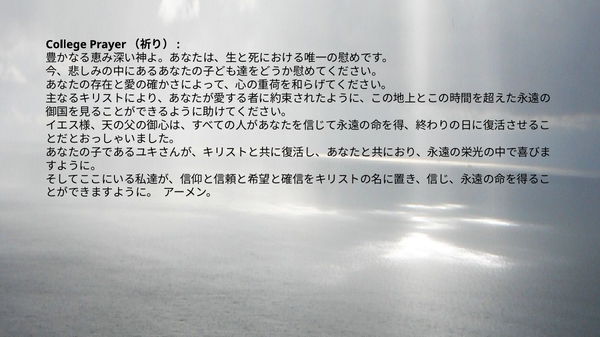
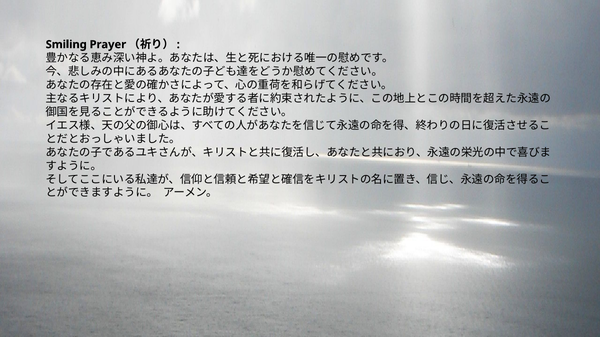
College: College -> Smiling (66, 45)
